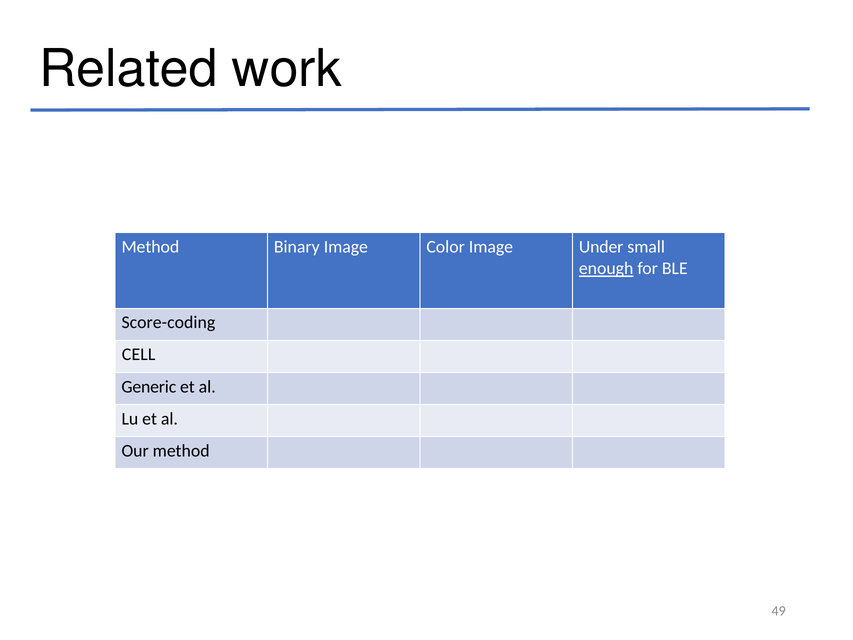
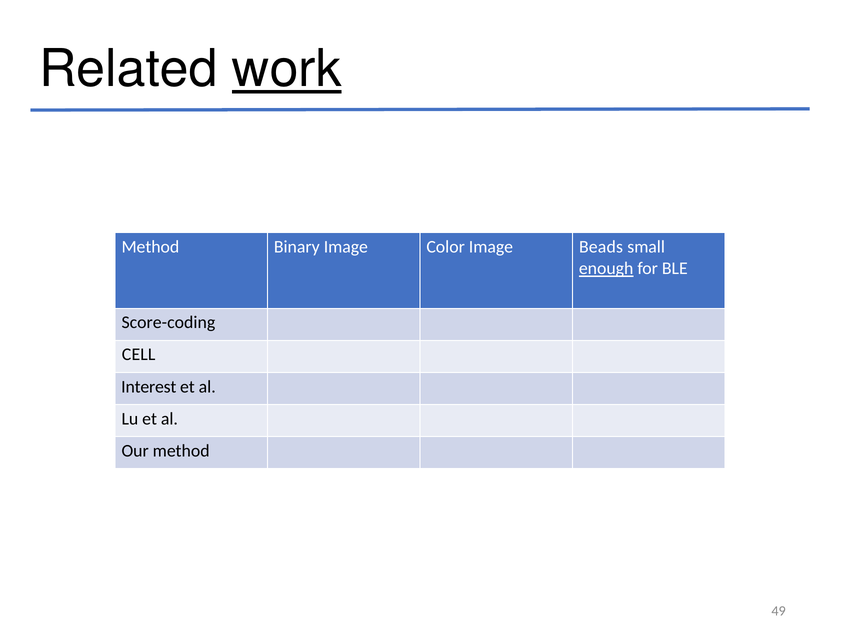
work underline: none -> present (287, 69)
Under: Under -> Beads (601, 247)
Generic: Generic -> Interest (149, 387)
